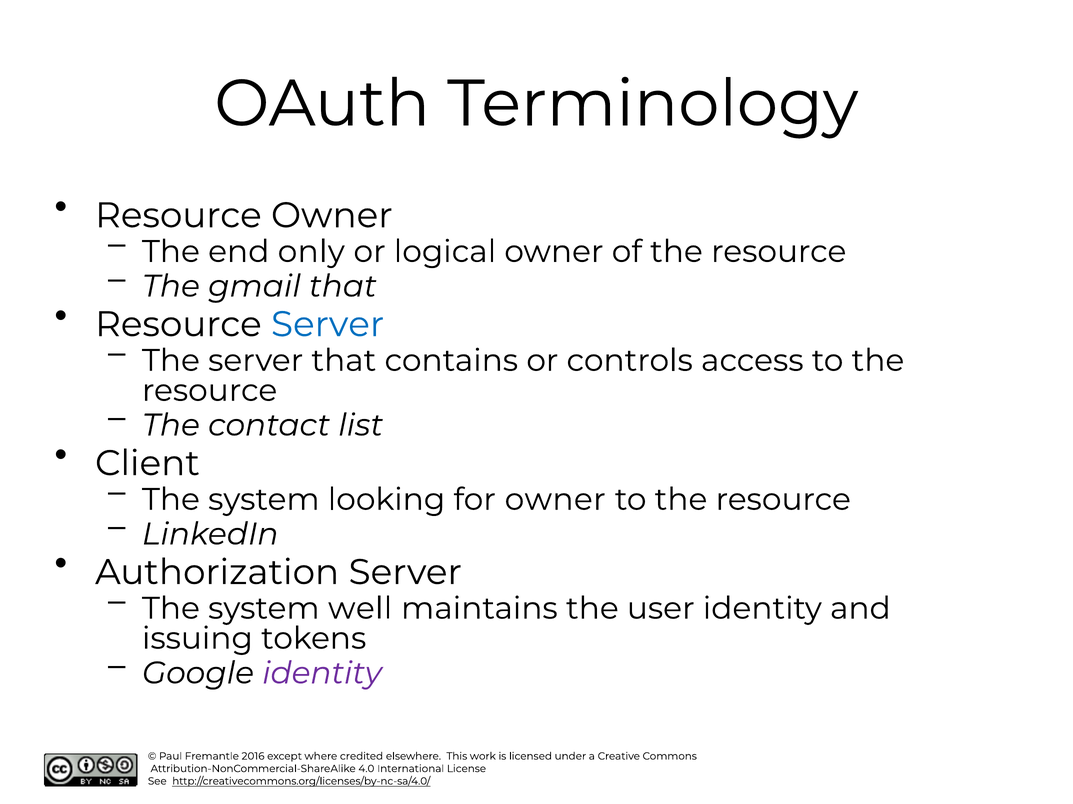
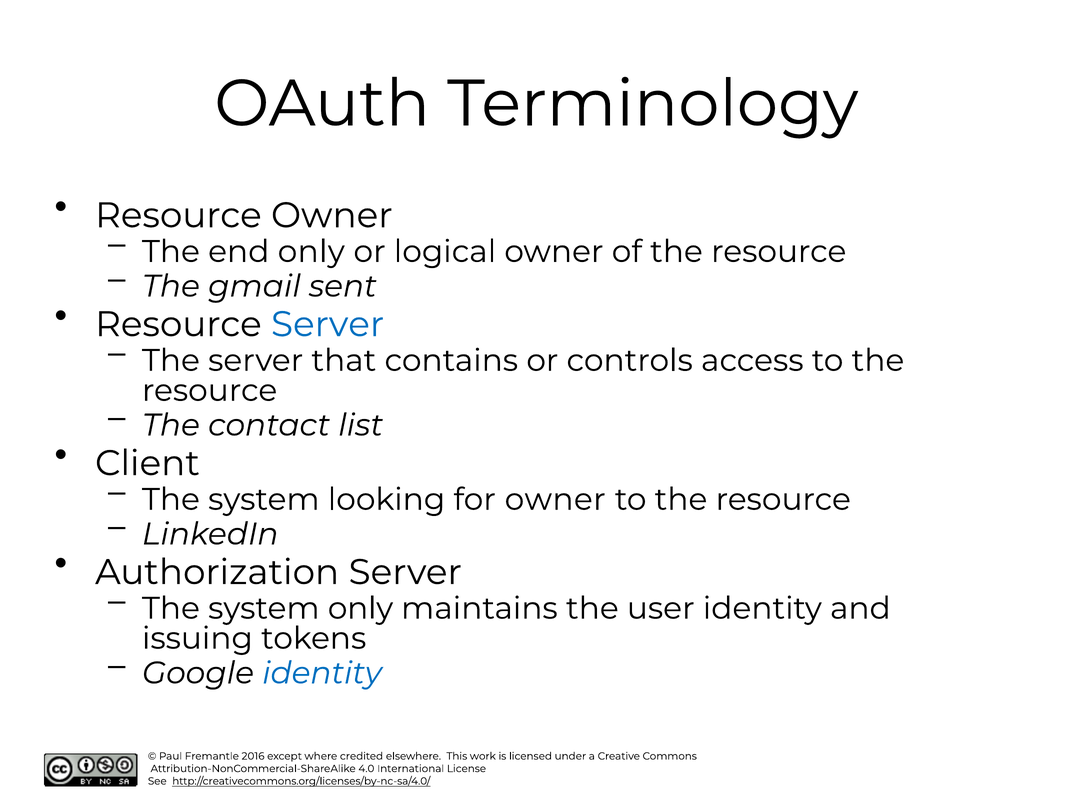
gmail that: that -> sent (343, 287)
system well: well -> only (360, 609)
identity colour: purple -> blue (322, 674)
